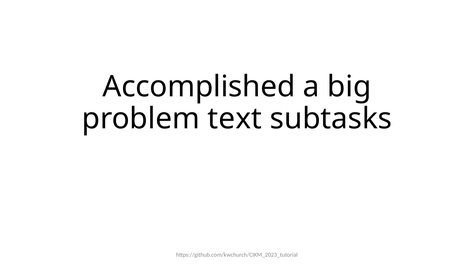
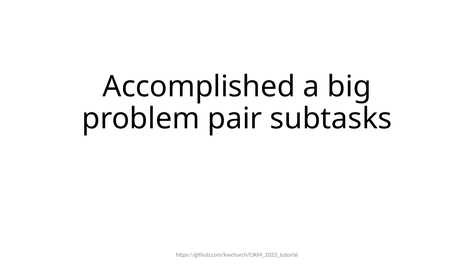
text: text -> pair (235, 118)
